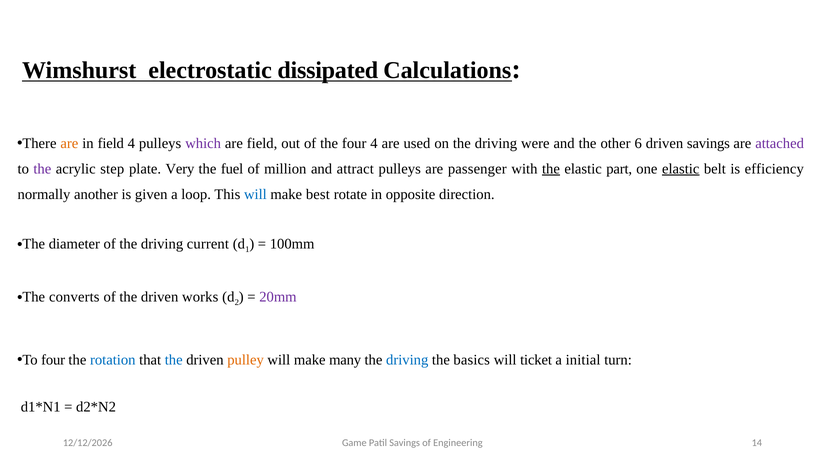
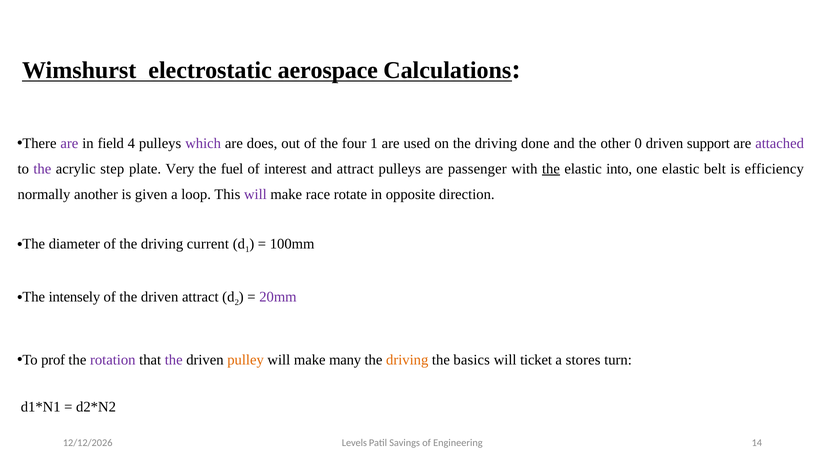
dissipated: dissipated -> aerospace (328, 70)
are colour: orange -> purple (69, 143)
are field: field -> does (262, 143)
four 4: 4 -> 1 (374, 143)
were: were -> done (535, 143)
6: 6 -> 0 (638, 143)
driven savings: savings -> support (708, 143)
million: million -> interest (285, 169)
part: part -> into (619, 169)
elastic underline: present -> none (681, 169)
will colour: blue -> purple (255, 194)
best: best -> race (318, 194)
converts: converts -> intensely (74, 297)
driven works: works -> attract (200, 297)
To four: four -> prof (53, 360)
rotation colour: blue -> purple (113, 360)
the colour: blue -> purple (174, 360)
driving colour: blue -> orange (407, 360)
initial: initial -> stores (583, 360)
Game: Game -> Levels (354, 443)
